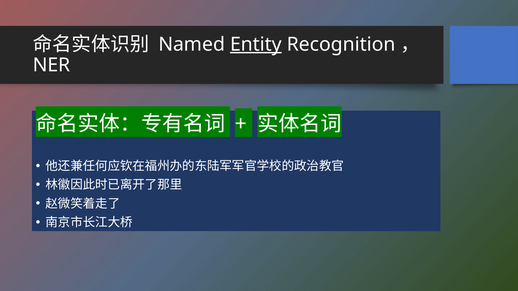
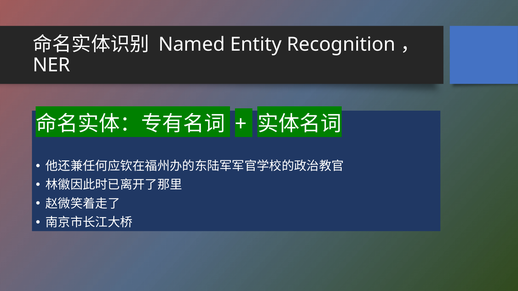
Entity underline: present -> none (256, 44)
